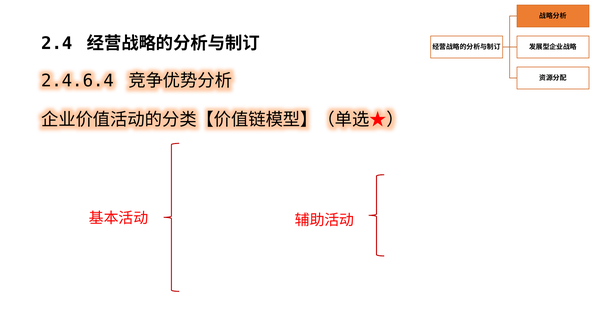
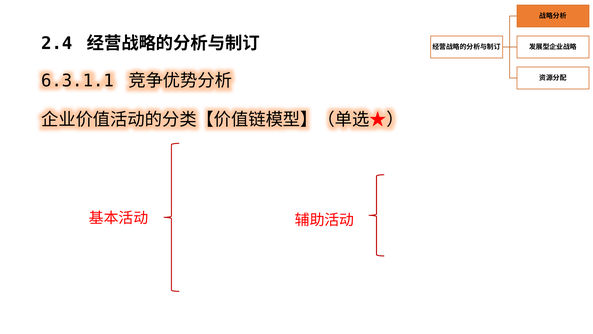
2.4.6.4: 2.4.6.4 -> 6.3.1.1 (78, 81)
